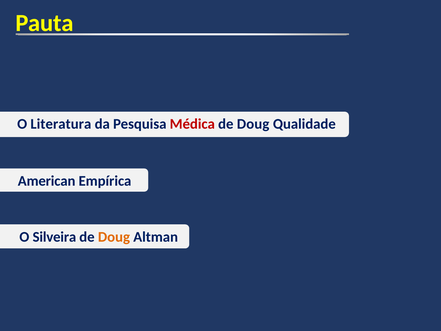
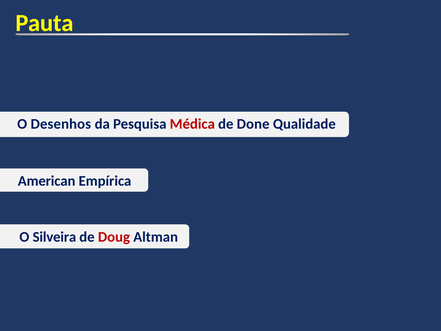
Literatura: Literatura -> Desenhos (61, 124)
Doug: Doug -> Done (253, 124)
Doug colour: orange -> red (114, 237)
